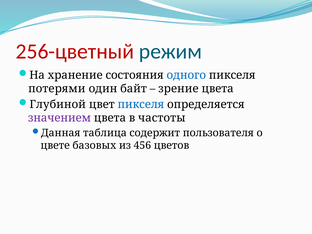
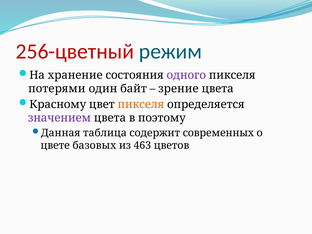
одного colour: blue -> purple (186, 75)
Глубиной: Глубиной -> Красному (58, 104)
пикселя colour: blue -> orange (141, 104)
частоты: частоты -> поэтому (162, 118)
пользователя: пользователя -> современных (218, 133)
456: 456 -> 463 (142, 145)
